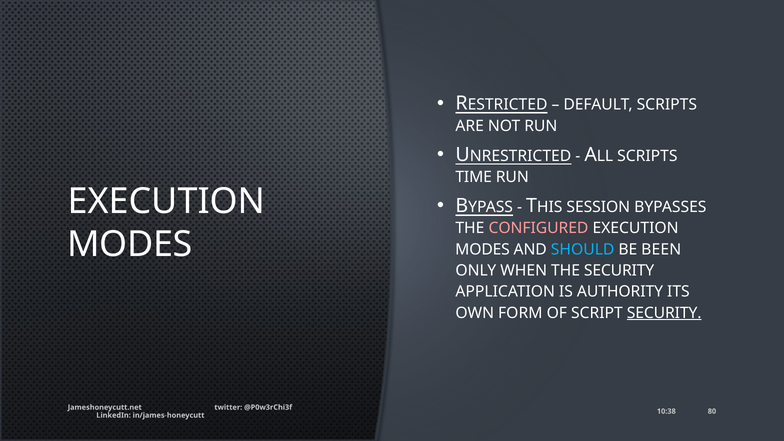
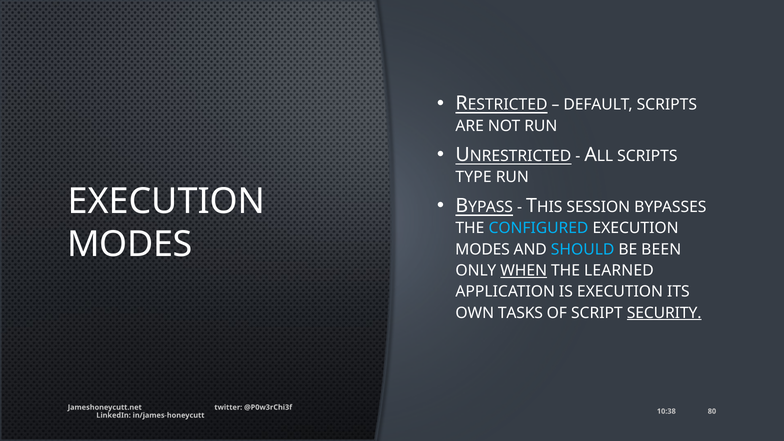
TIME: TIME -> TYPE (474, 177)
CONFIGURED colour: pink -> light blue (538, 228)
WHEN underline: none -> present (524, 271)
THE SECURITY: SECURITY -> LEARNED (619, 271)
IS AUTHORITY: AUTHORITY -> EXECUTION (620, 292)
FORM: FORM -> TASKS (520, 313)
